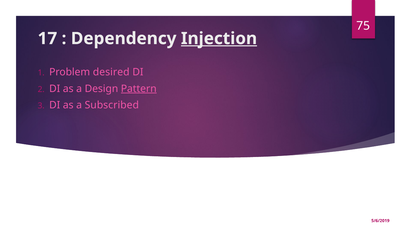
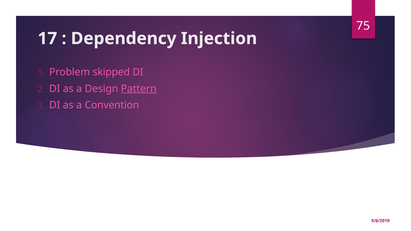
Injection underline: present -> none (219, 39)
desired: desired -> skipped (111, 72)
Subscribed: Subscribed -> Convention (112, 105)
